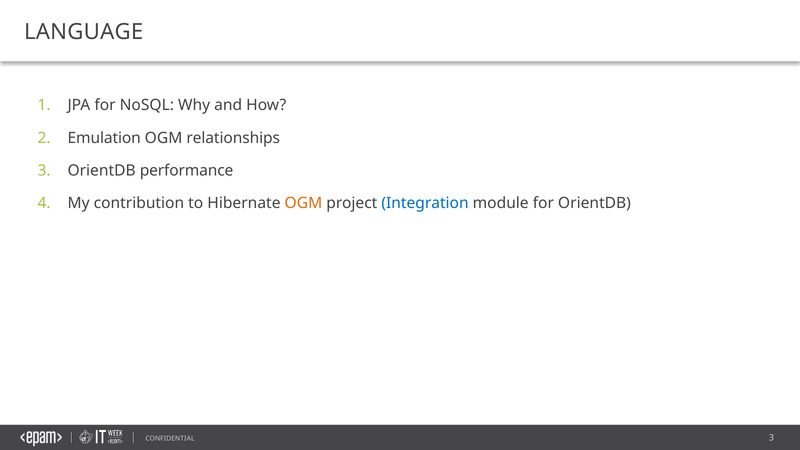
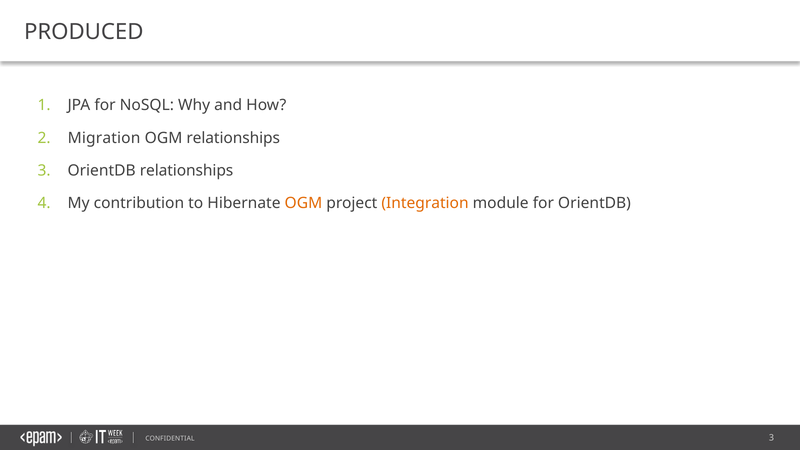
LANGUAGE: LANGUAGE -> PRODUCED (84, 32)
Emulation: Emulation -> Migration (104, 138)
OrientDB performance: performance -> relationships (187, 171)
Integration colour: blue -> orange (425, 203)
